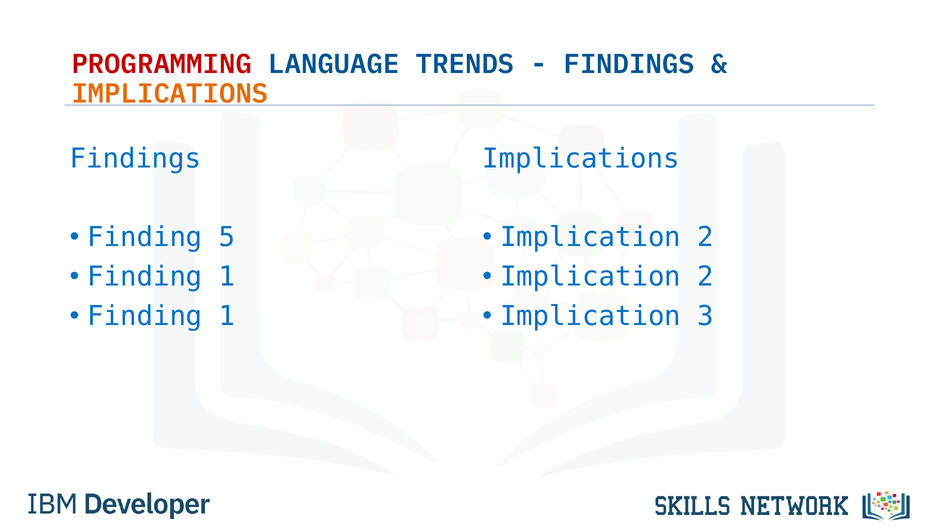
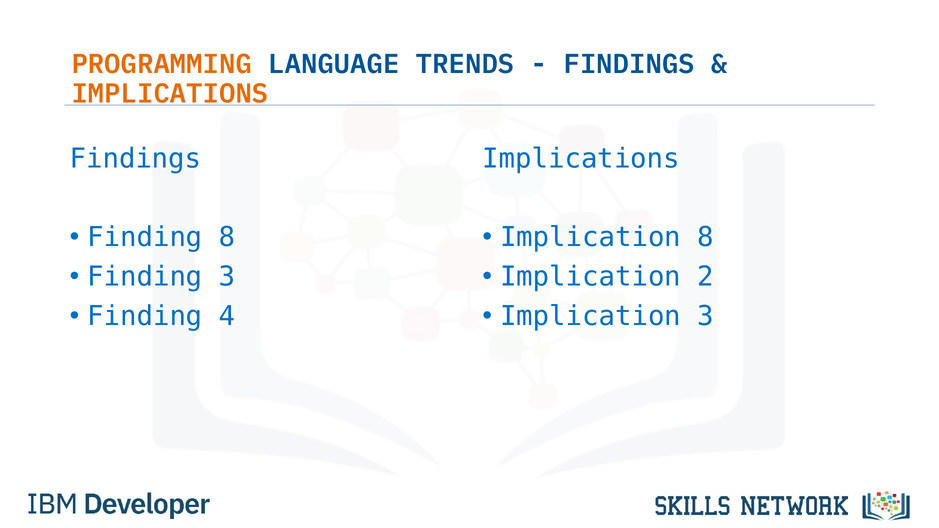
PROGRAMMING colour: red -> orange (162, 64)
Finding 5: 5 -> 8 (227, 238)
2: 2 -> 8 (706, 238)
1: 1 -> 3 (227, 277)
1: 1 -> 4 (227, 316)
